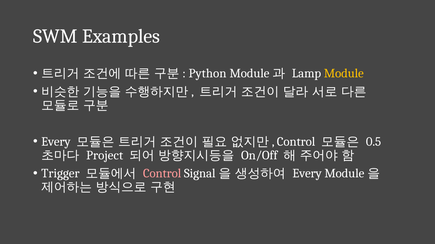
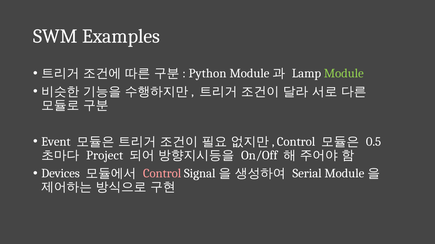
Module colour: yellow -> light green (344, 74)
Every: Every -> Event (56, 142)
Trigger: Trigger -> Devices (61, 174)
Every: Every -> Serial (307, 174)
